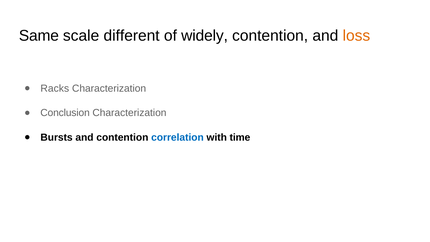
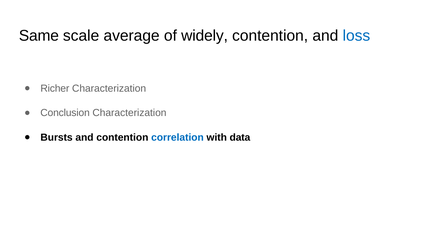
different: different -> average (132, 36)
loss colour: orange -> blue (356, 36)
Racks: Racks -> Richer (55, 89)
time: time -> data (240, 137)
